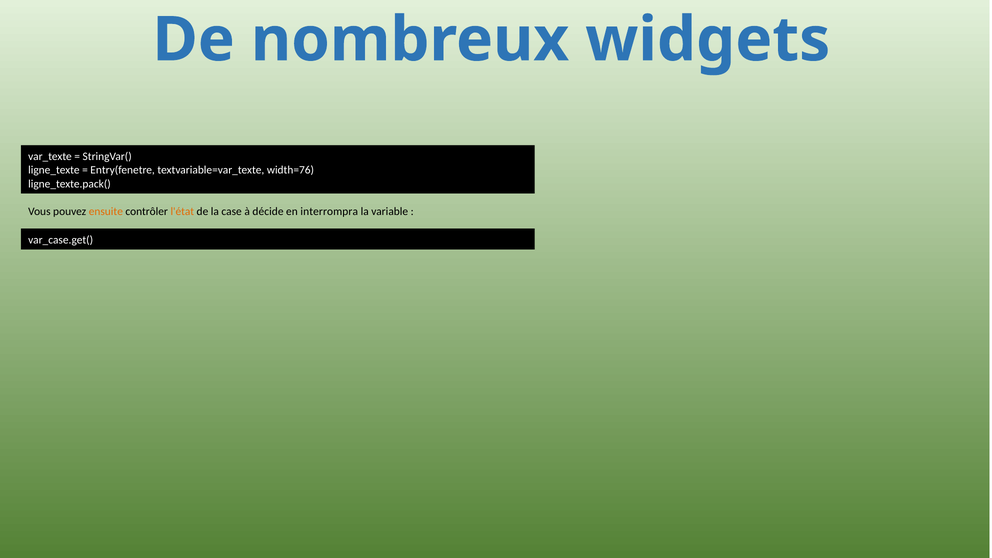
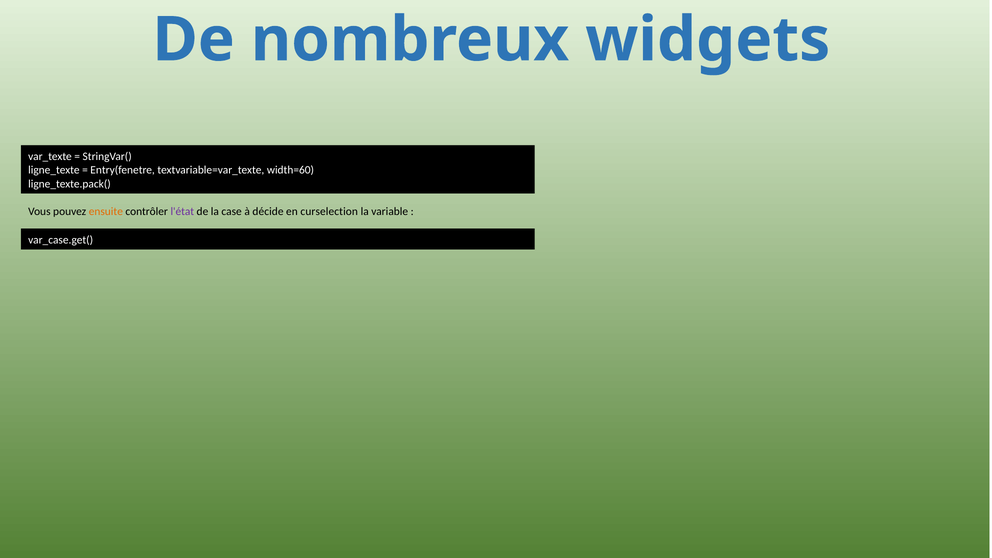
width=76: width=76 -> width=60 (290, 170)
l'état colour: orange -> purple (182, 211)
interrompra: interrompra -> curselection (329, 211)
